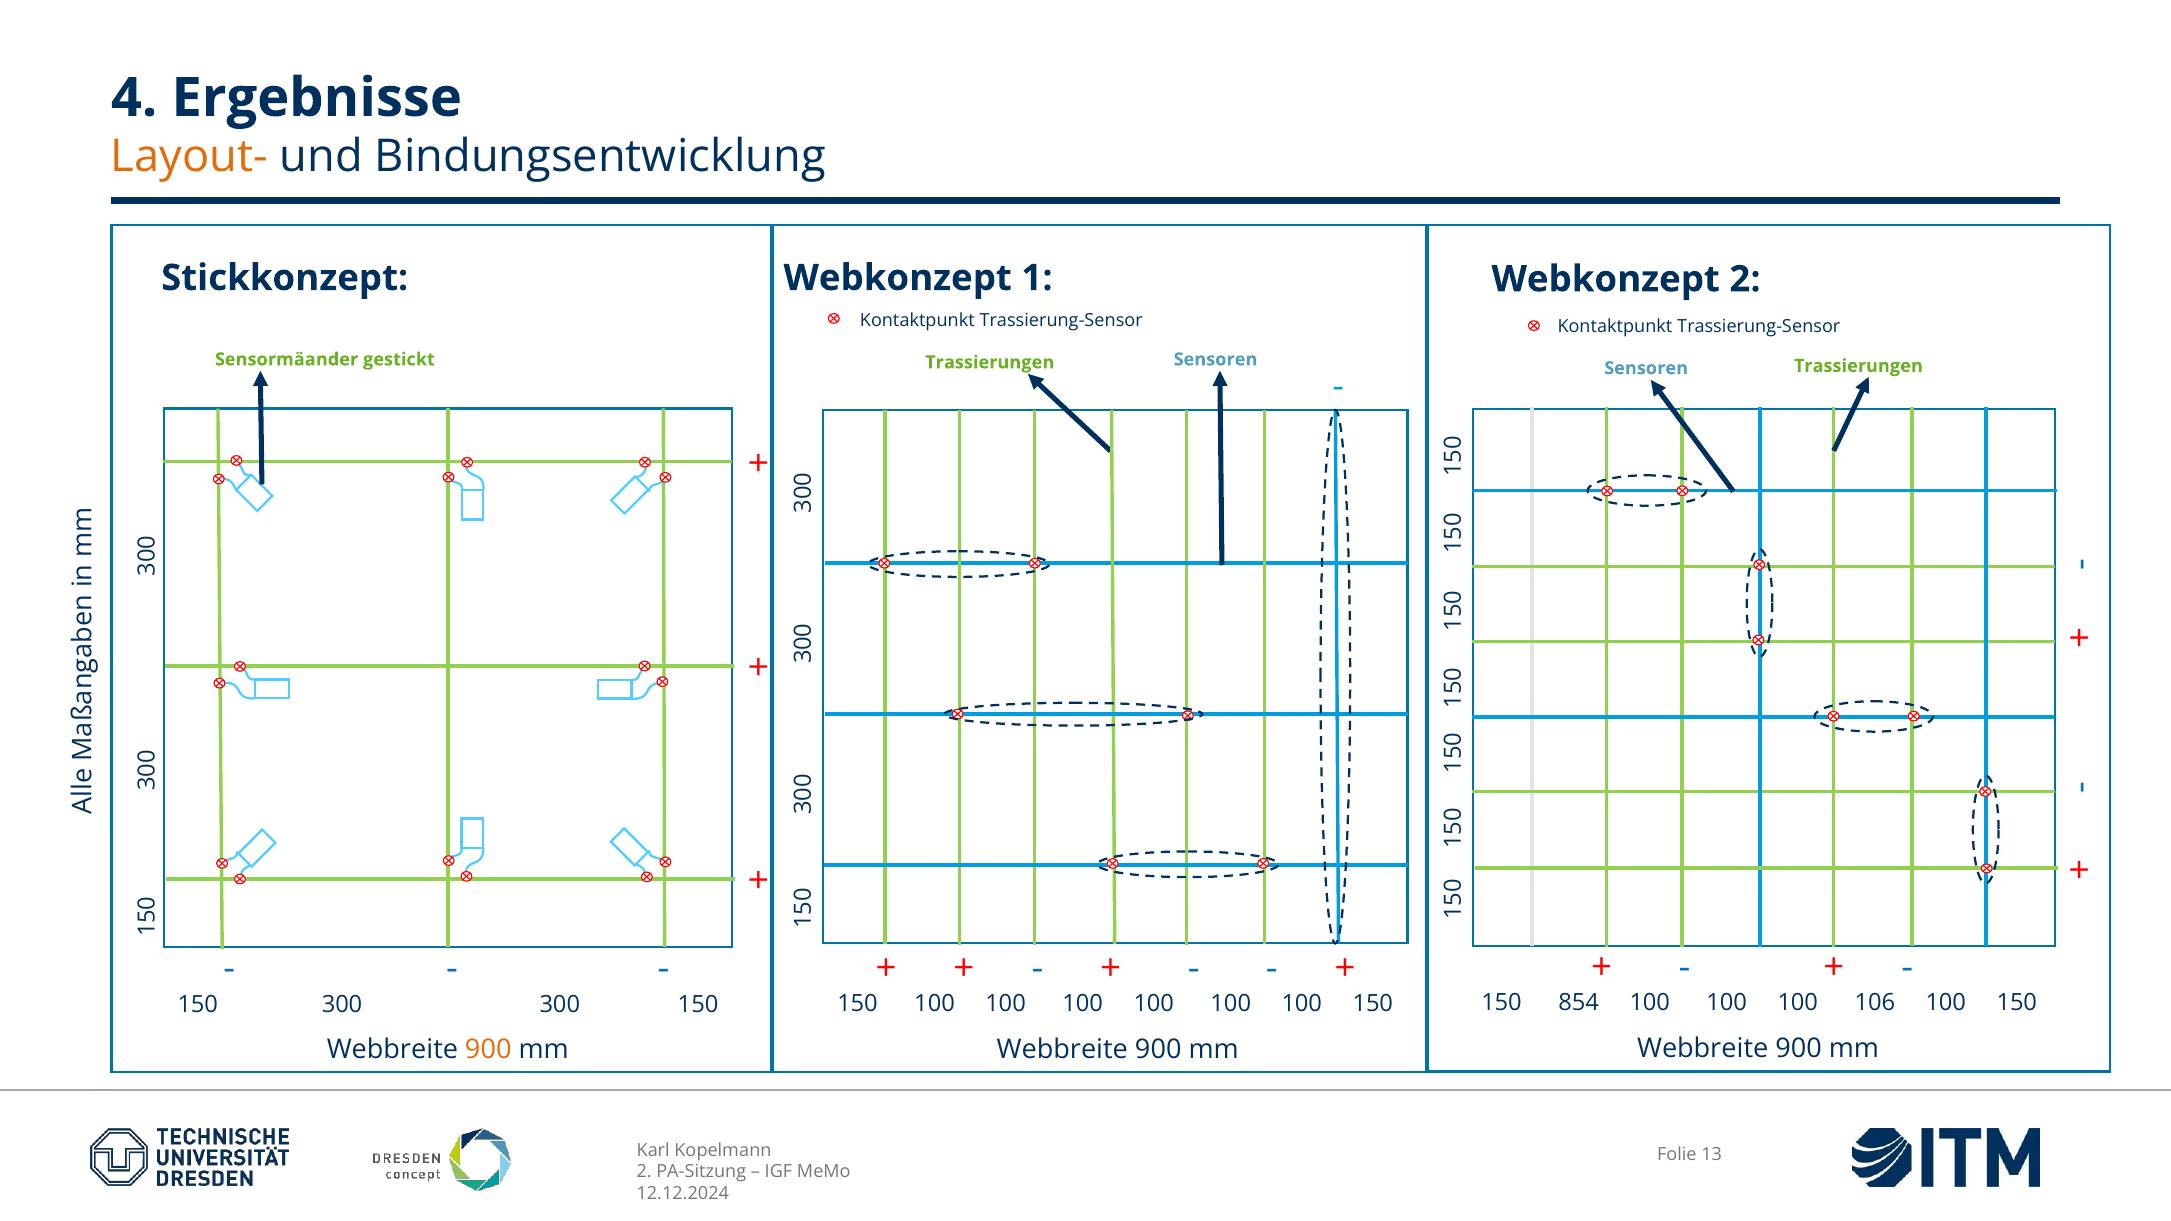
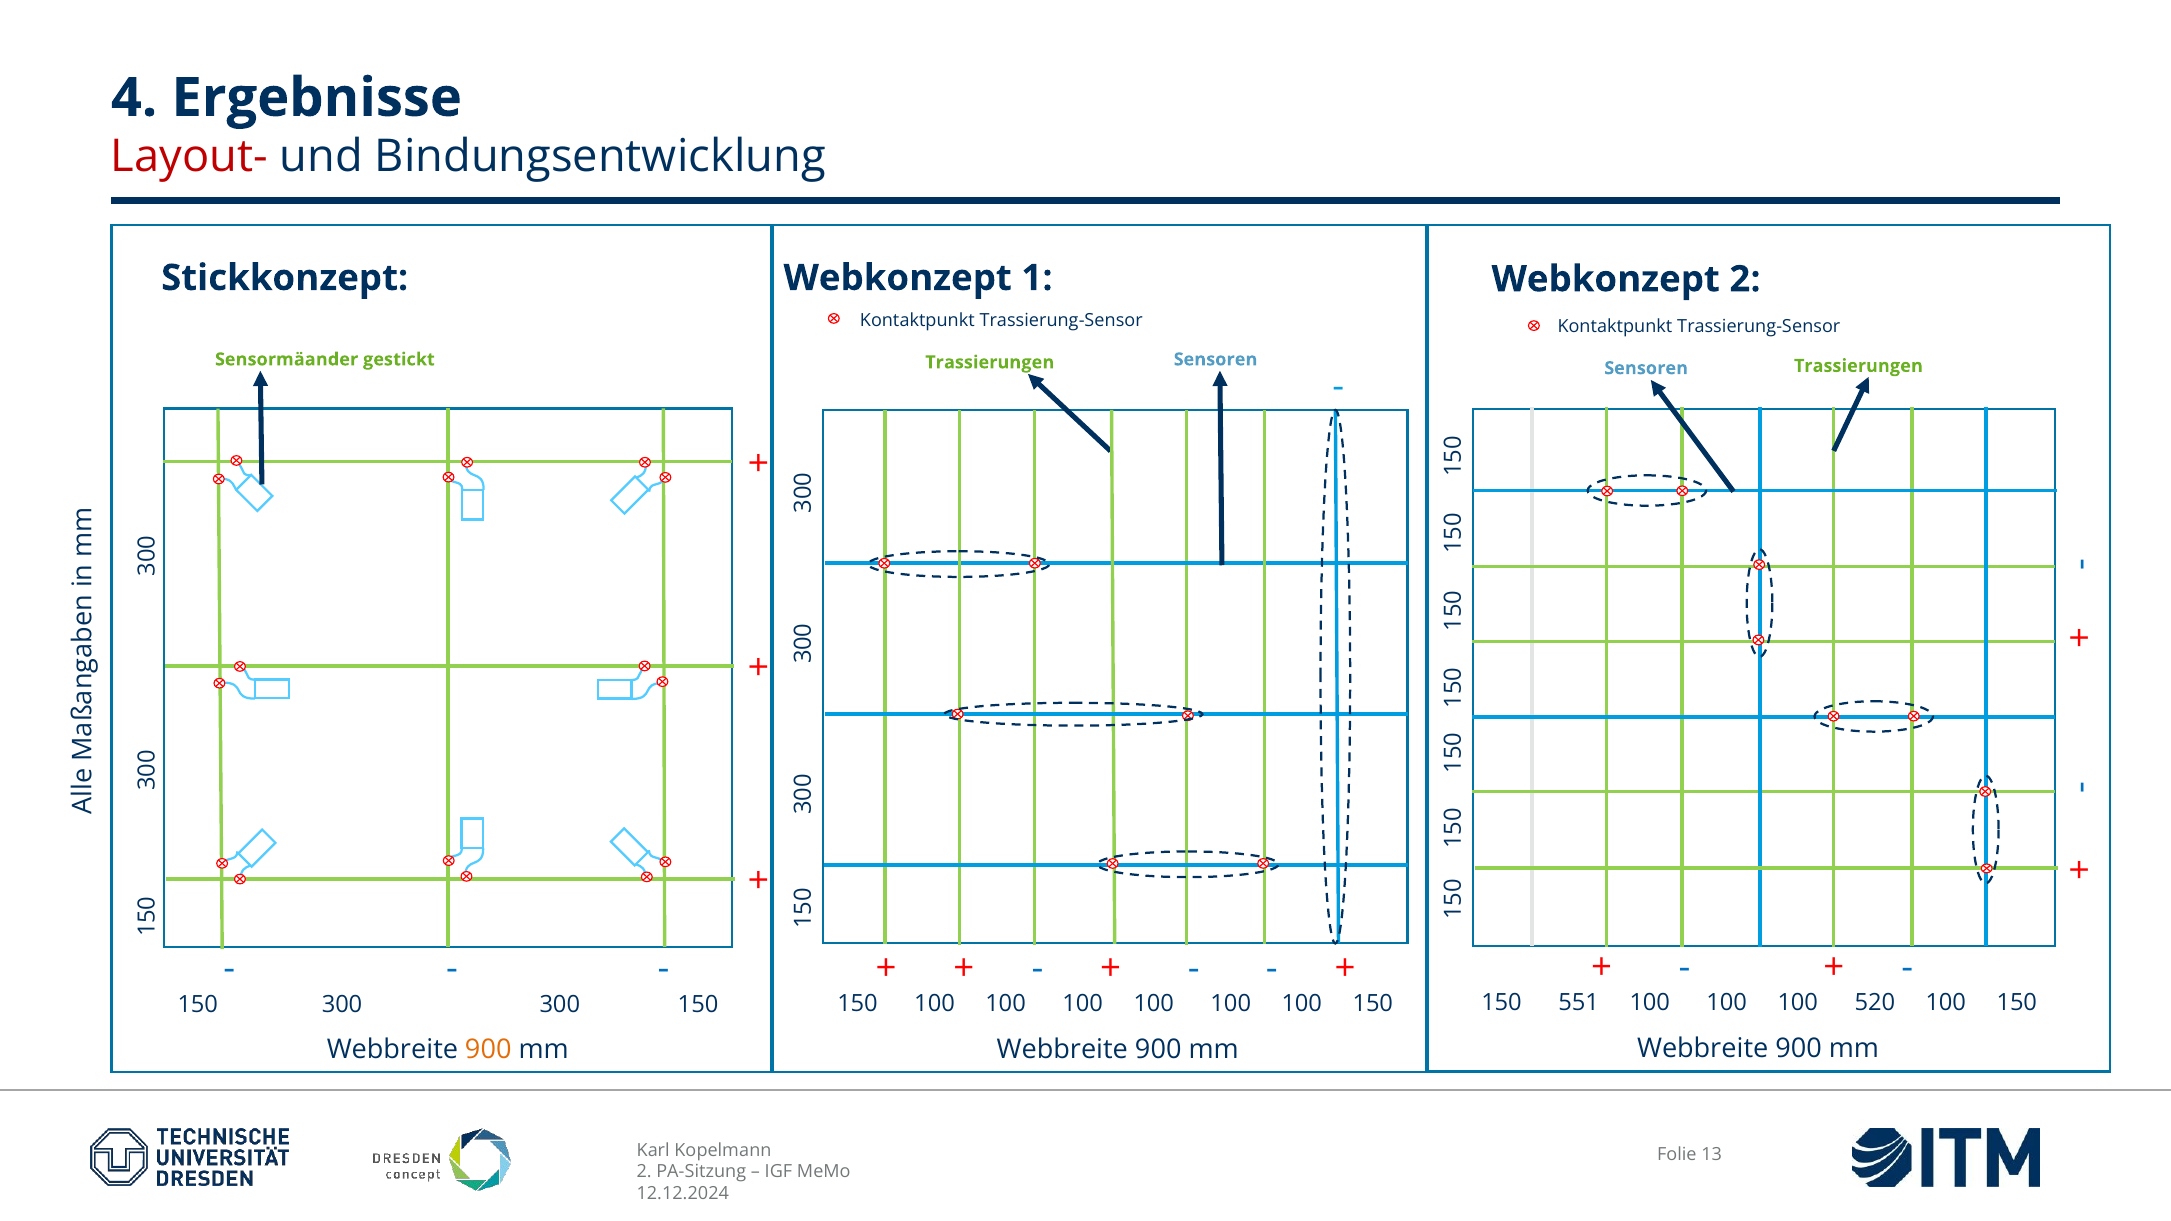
Layout- colour: orange -> red (189, 157)
854: 854 -> 551 (1579, 1003)
106: 106 -> 520 (1875, 1003)
